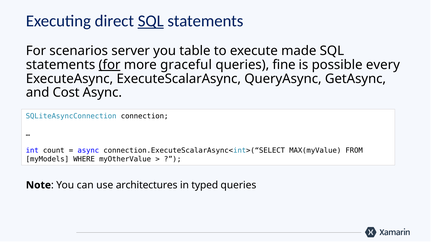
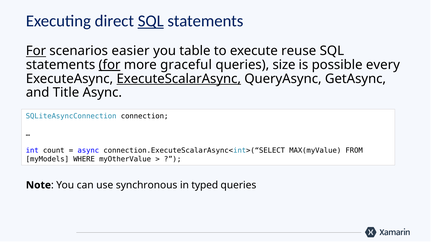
For underline: none -> present (36, 51)
server: server -> easier (131, 51)
made: made -> reuse (299, 51)
fine: fine -> size (284, 65)
ExecuteScalarAsync underline: none -> present (179, 79)
Cost: Cost -> Title (66, 93)
architectures: architectures -> synchronous (147, 185)
